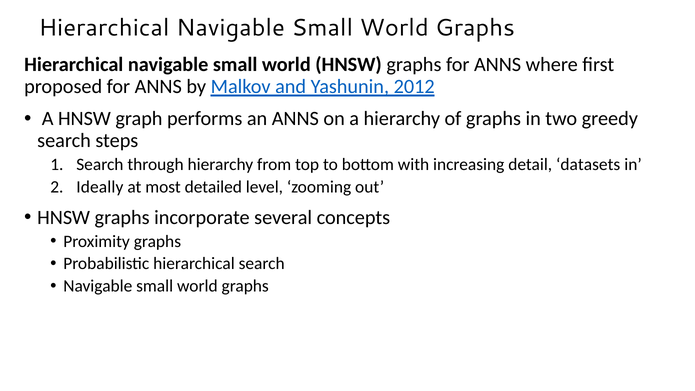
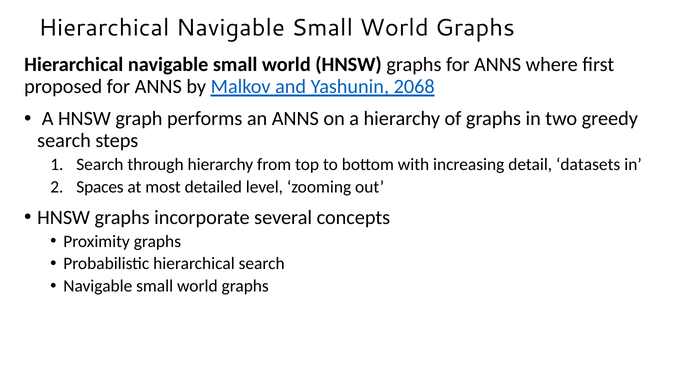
2012: 2012 -> 2068 (414, 87)
Ideally: Ideally -> Spaces (100, 187)
